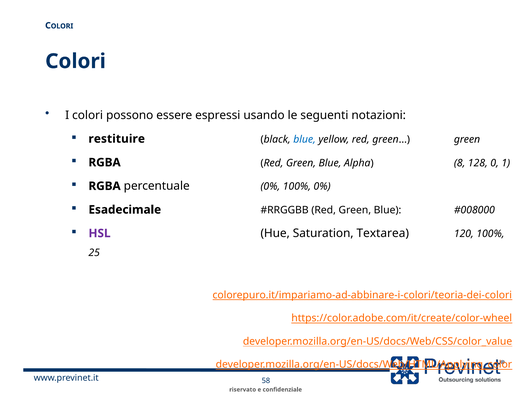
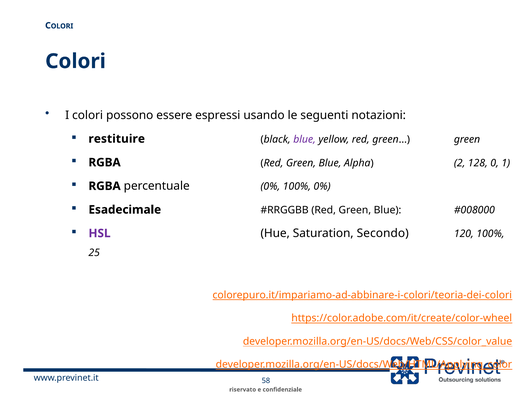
blue colour: blue -> purple (305, 139)
8: 8 -> 2 (460, 163)
Textarea: Textarea -> Secondo (383, 233)
